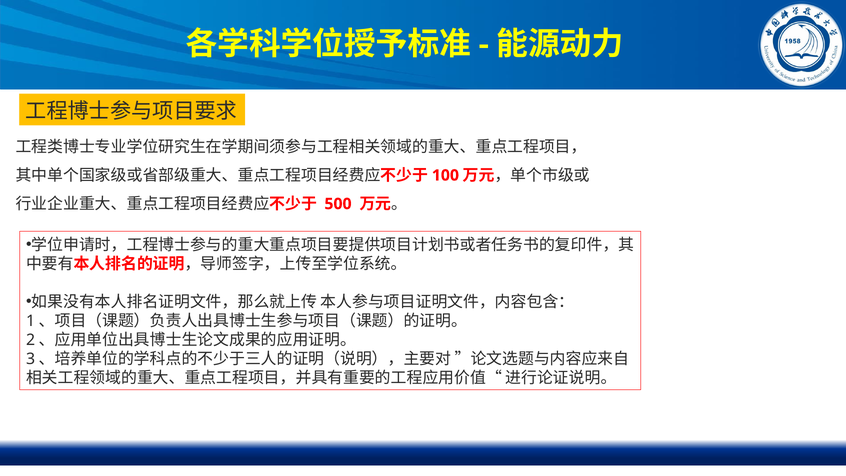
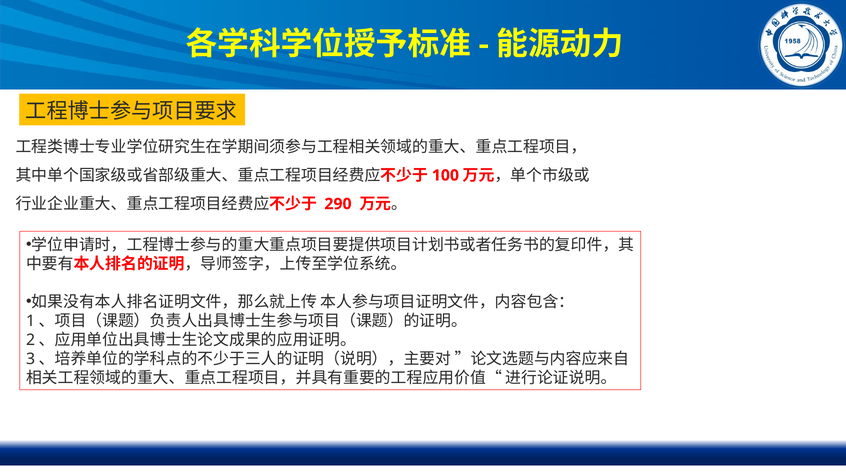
500: 500 -> 290 (338, 204)
